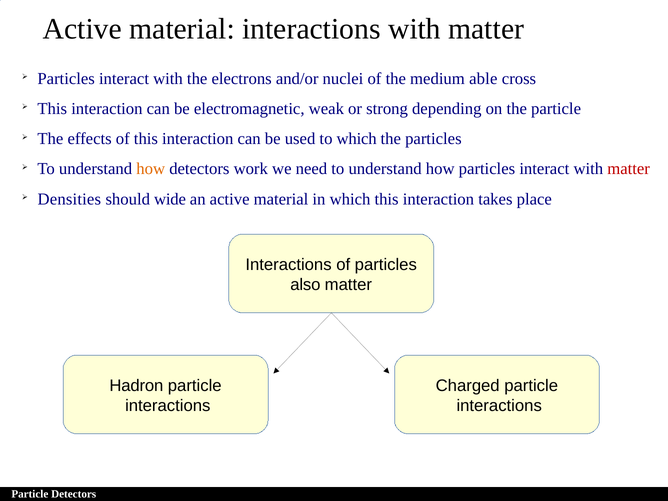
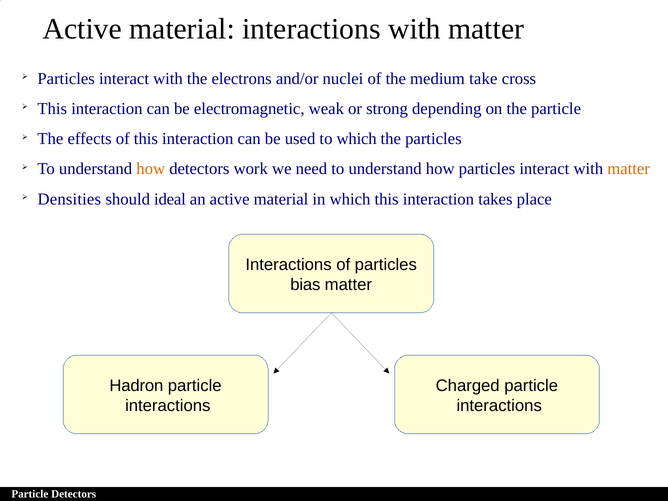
able: able -> take (483, 79)
matter colour: red -> orange (629, 169)
wide: wide -> ideal (170, 199)
also: also -> bias (305, 285)
